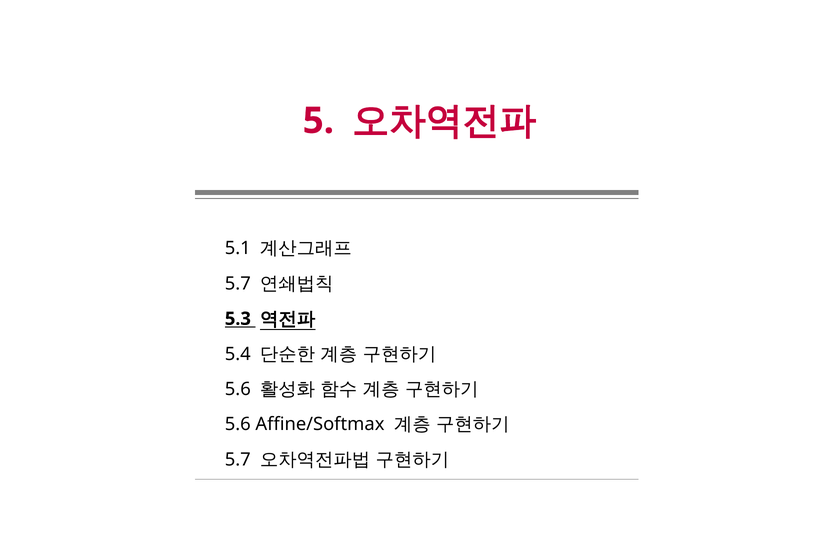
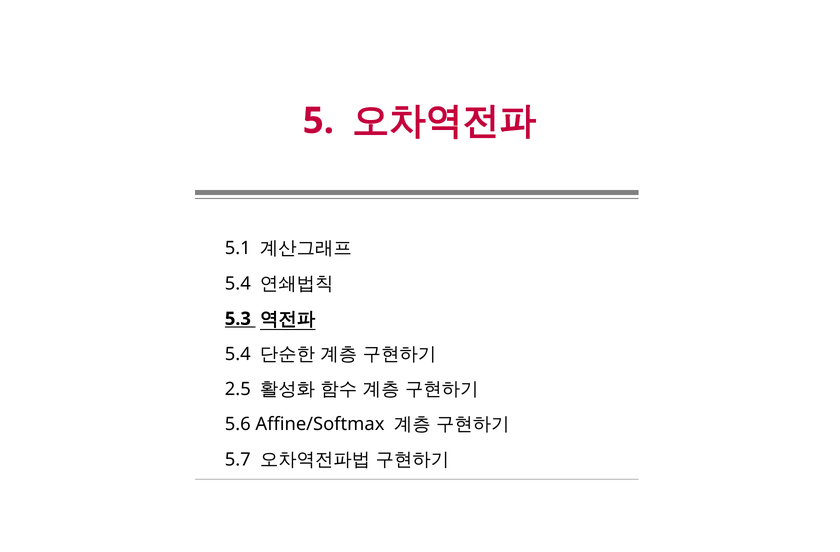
5.7: 5.7 -> 5.4 (238, 283)
5.6: 5.6 -> 2.5 (238, 389)
